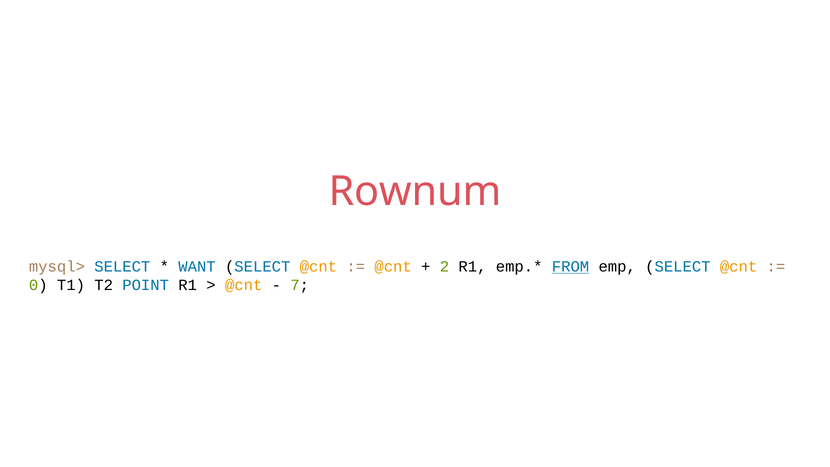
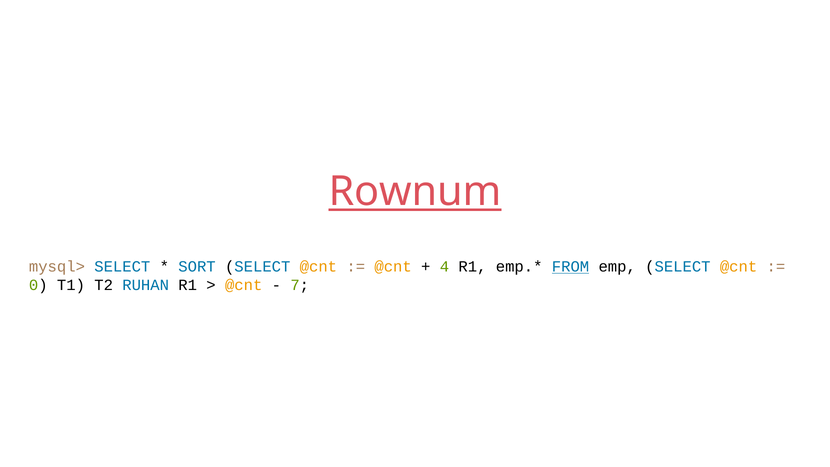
Rownum underline: none -> present (415, 192)
WANT: WANT -> SORT (197, 267)
2: 2 -> 4 (444, 267)
POINT: POINT -> RUHAN (146, 285)
